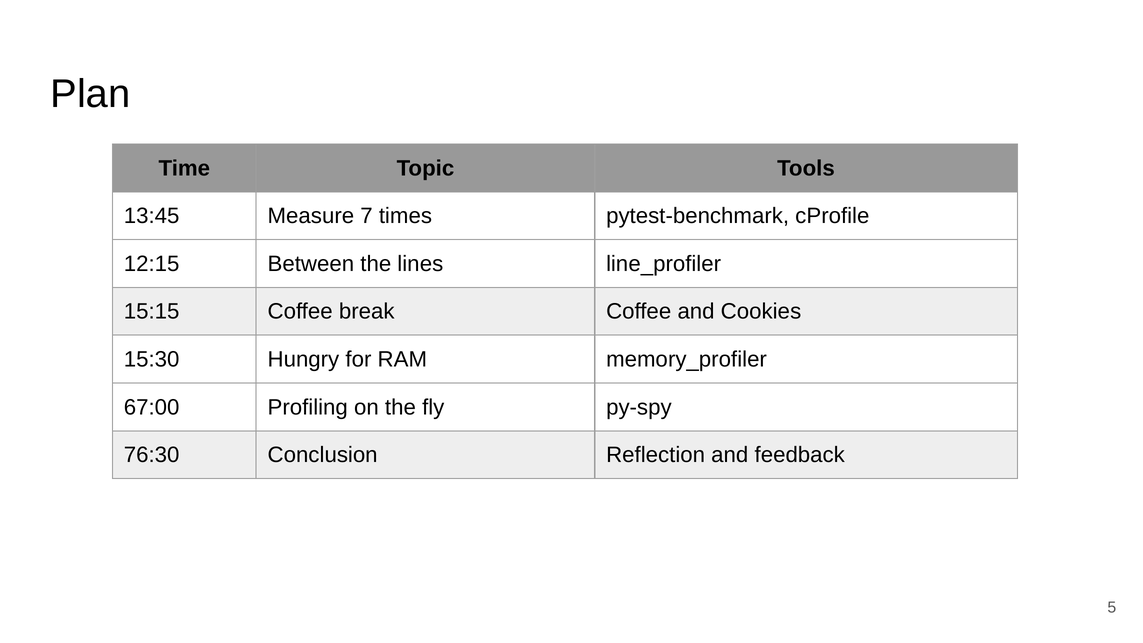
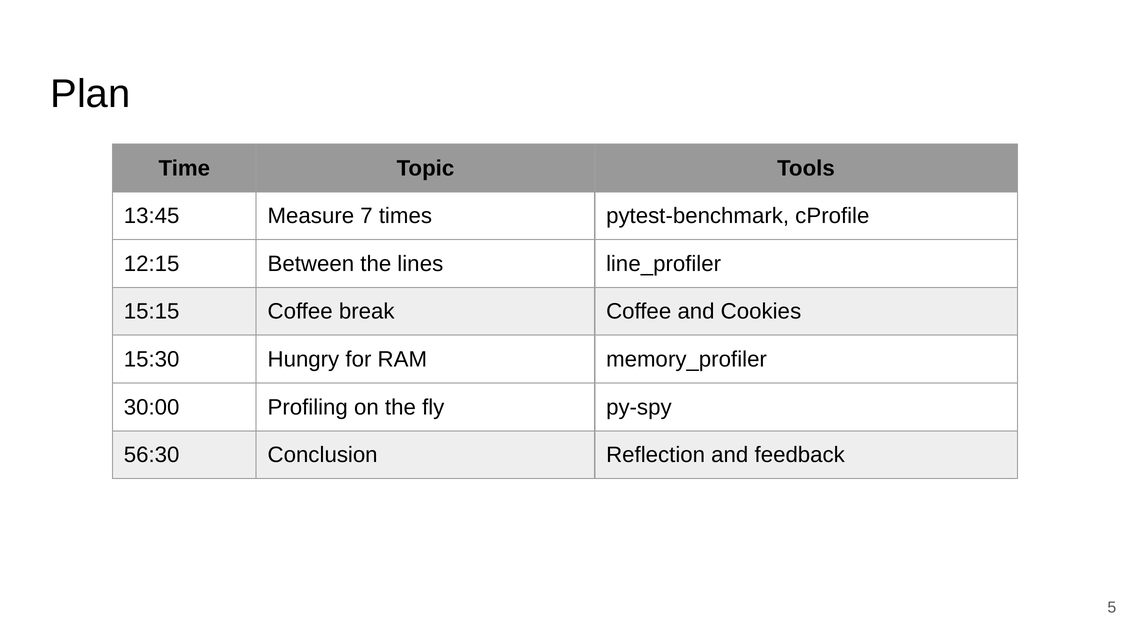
67:00: 67:00 -> 30:00 (152, 407)
76:30: 76:30 -> 56:30 (152, 455)
